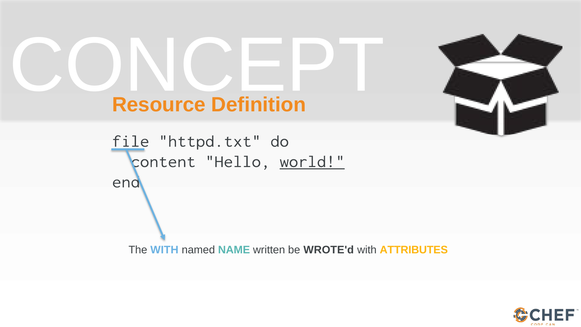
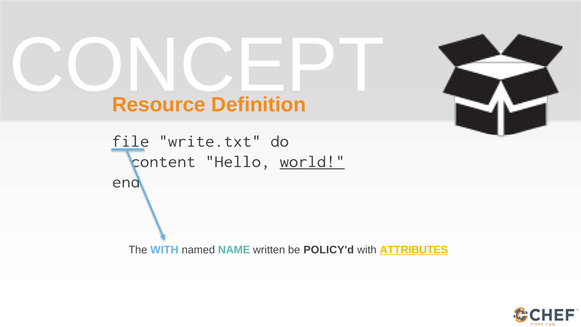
httpd.txt: httpd.txt -> write.txt (210, 141)
WROTE'd: WROTE'd -> POLICY'd (329, 250)
ATTRIBUTES underline: none -> present (414, 250)
